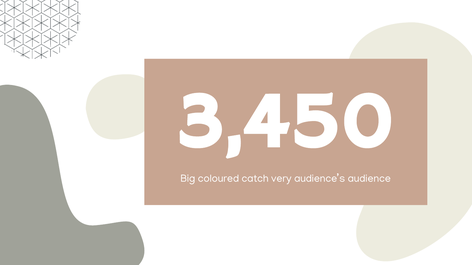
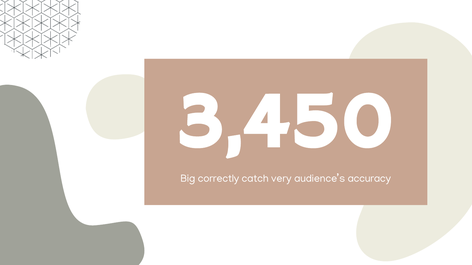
coloured: coloured -> correctly (218, 179)
audience: audience -> accuracy (369, 179)
